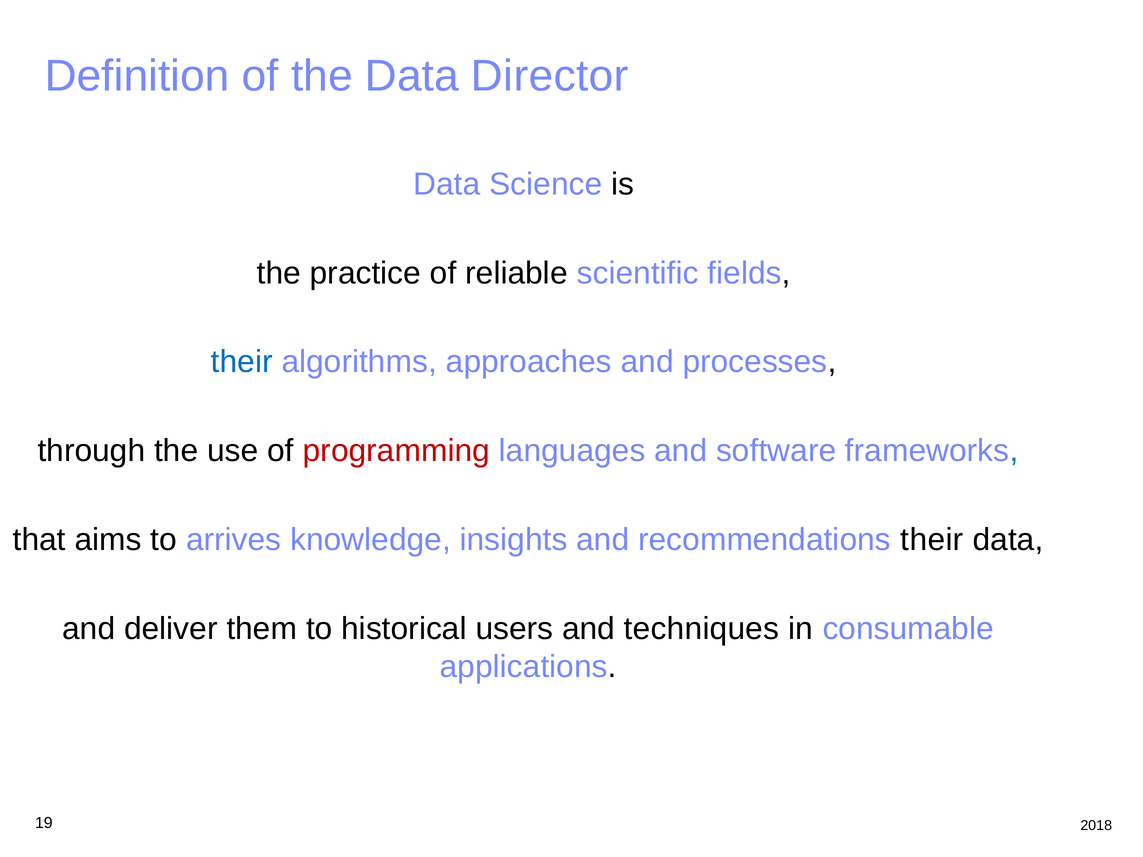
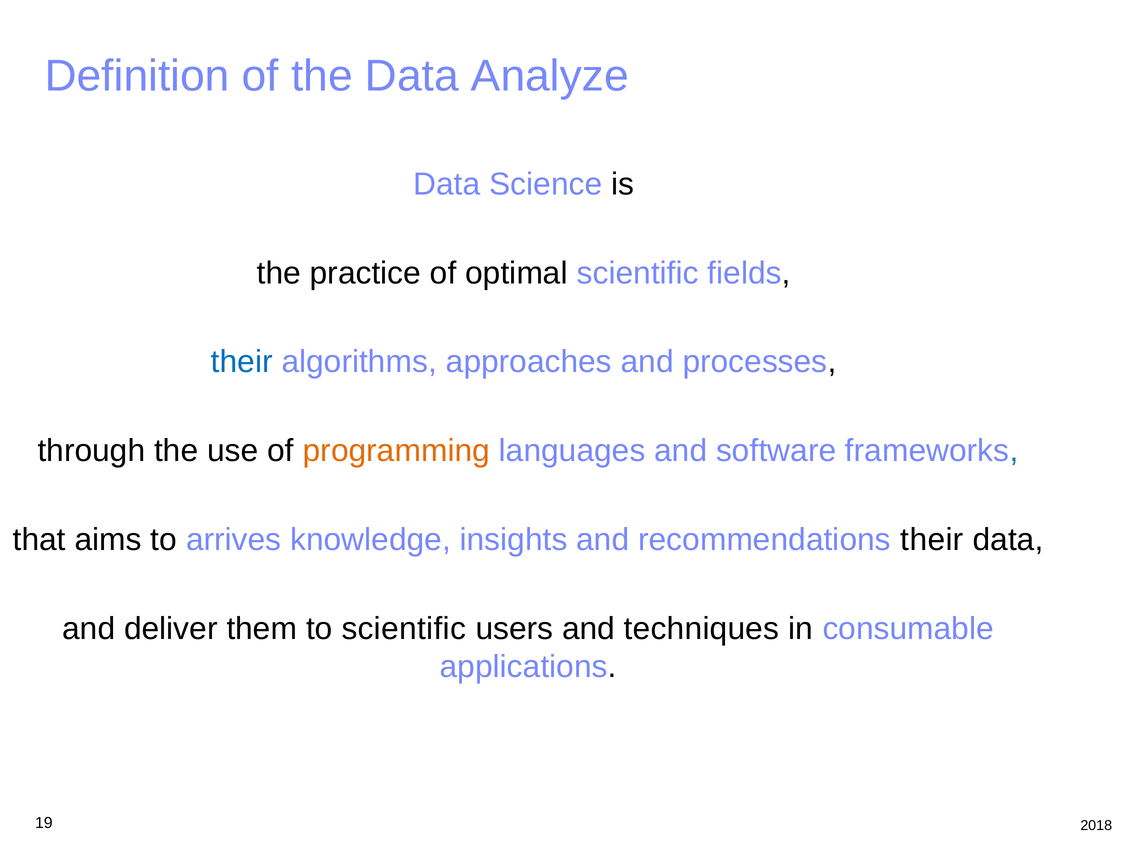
Director: Director -> Analyze (550, 76)
reliable: reliable -> optimal (516, 273)
programming colour: red -> orange (396, 451)
to historical: historical -> scientific (404, 629)
